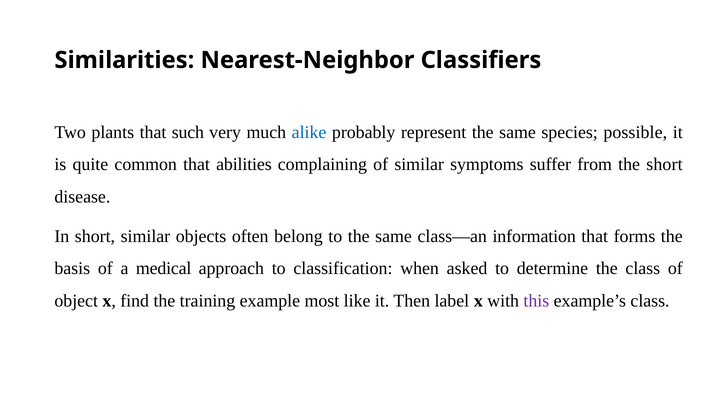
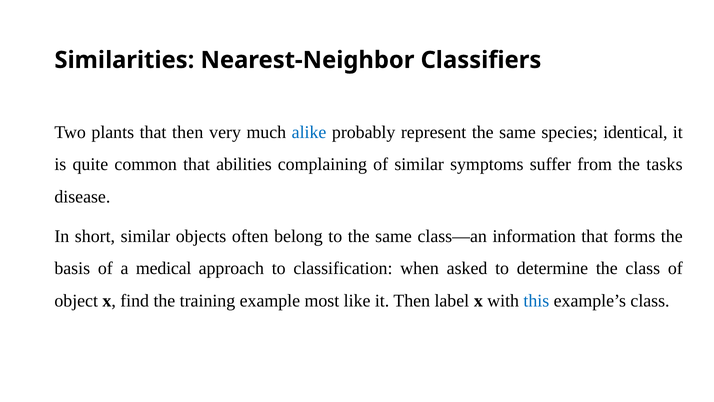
that such: such -> then (188, 132)
possible: possible -> identical (635, 132)
the short: short -> tasks (664, 164)
this colour: purple -> blue (536, 300)
